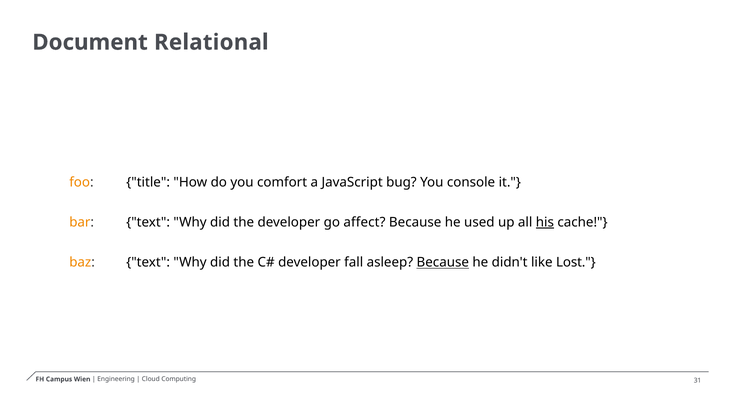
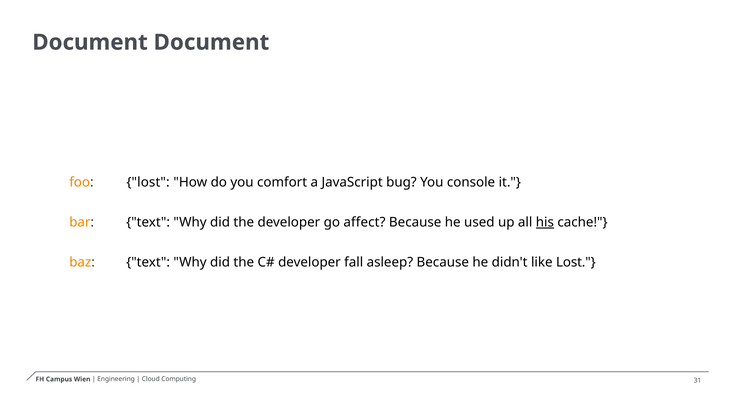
Document Relational: Relational -> Document (211, 42)
foo title: title -> lost (148, 182)
Because underline: present -> none (443, 262)
